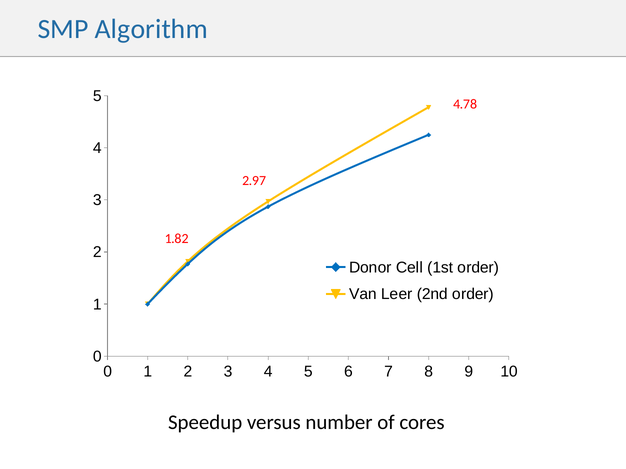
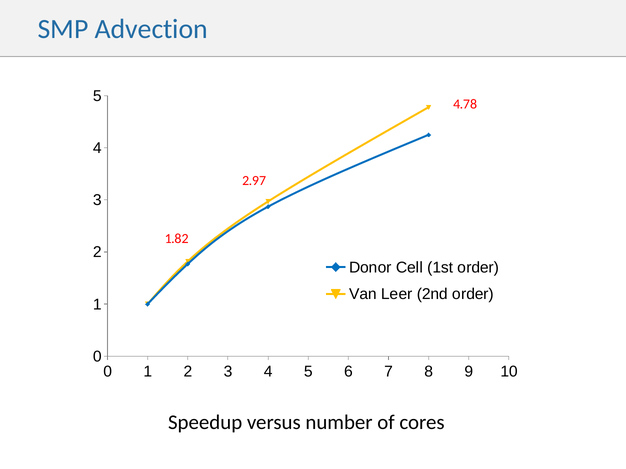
Algorithm: Algorithm -> Advection (151, 29)
